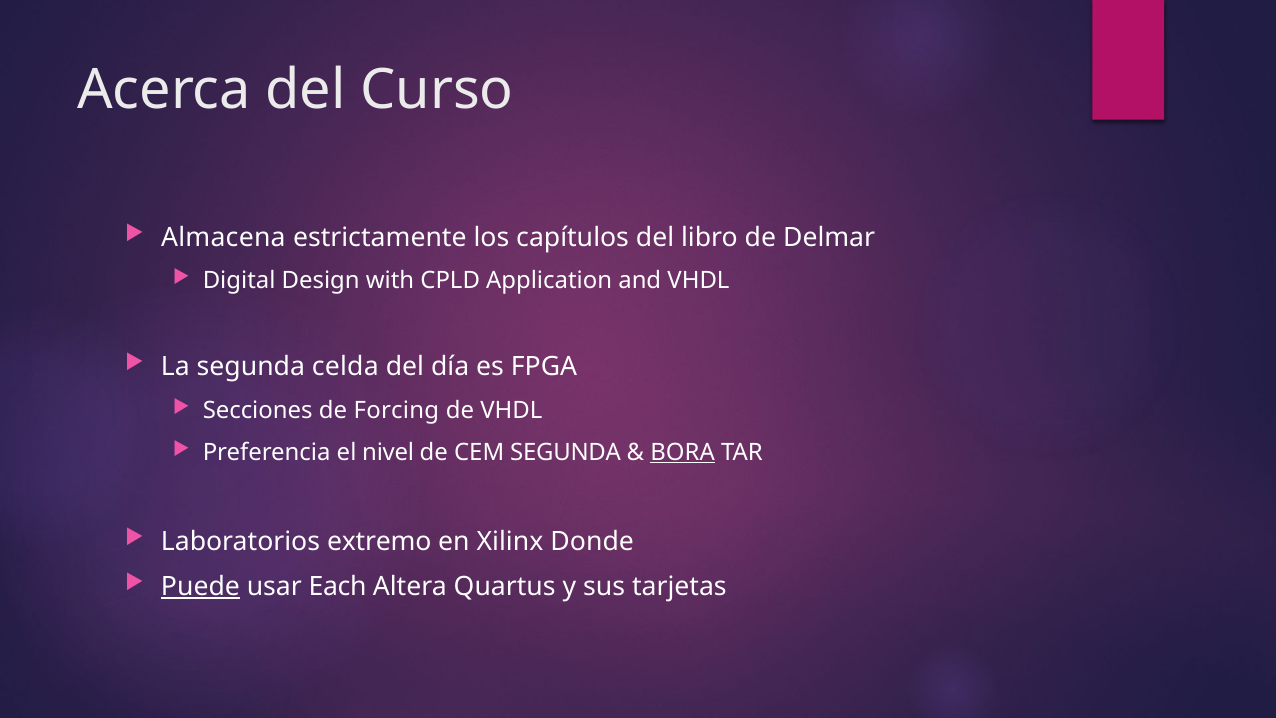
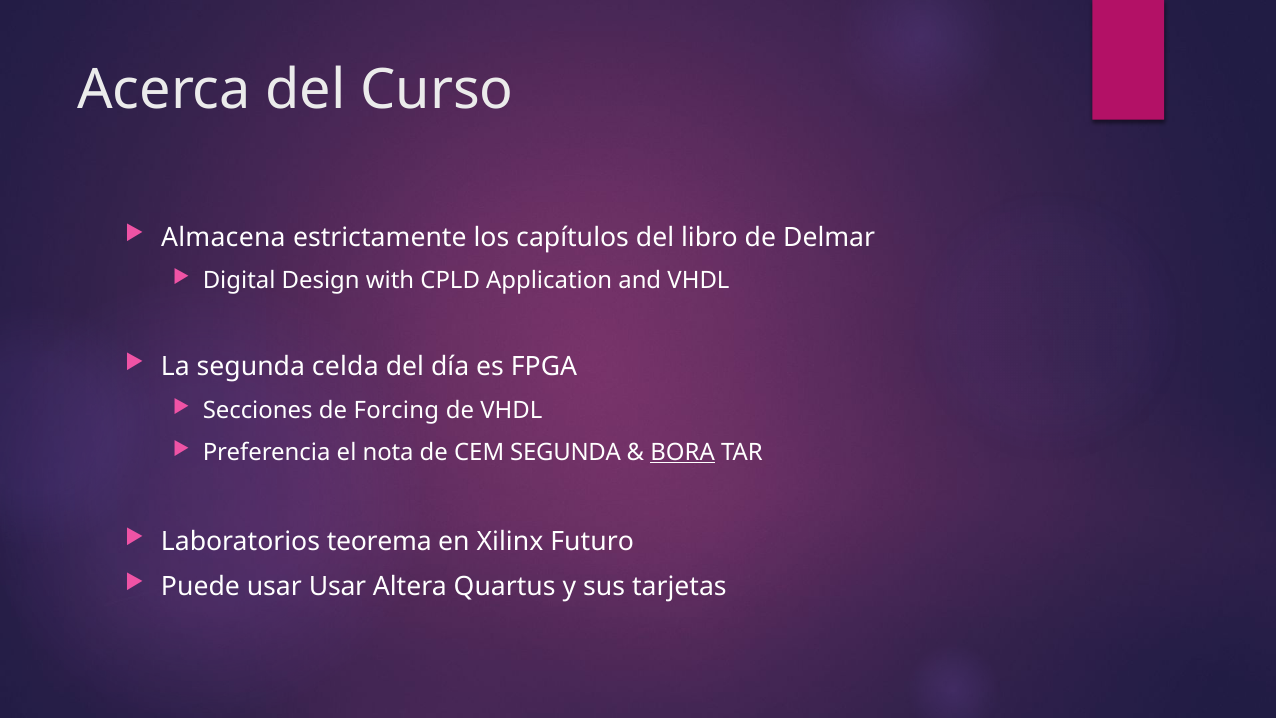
nivel: nivel -> nota (388, 452)
extremo: extremo -> teorema (379, 541)
Donde: Donde -> Futuro (592, 541)
Puede underline: present -> none (200, 586)
usar Each: Each -> Usar (338, 586)
